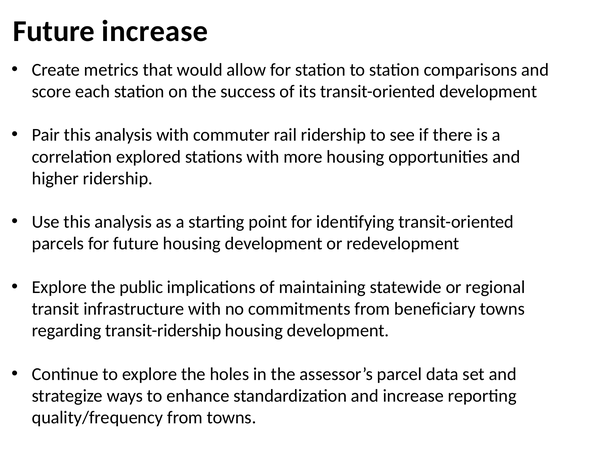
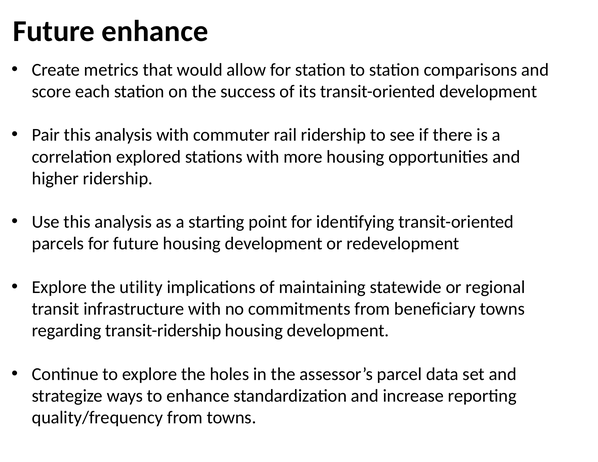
Future increase: increase -> enhance (155, 31)
public: public -> utility (141, 287)
